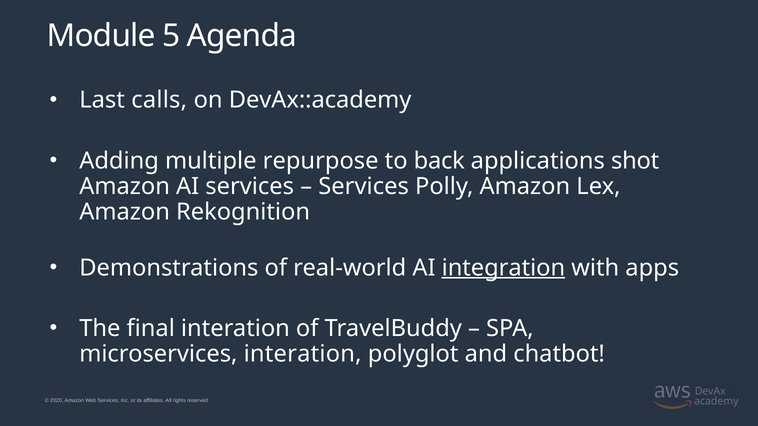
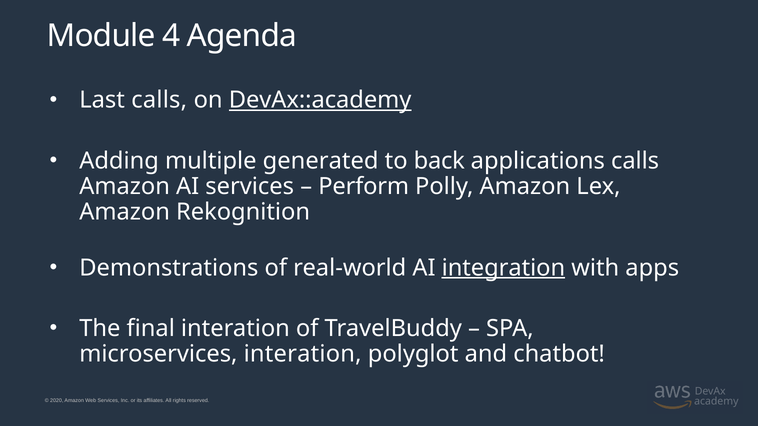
5: 5 -> 4 (171, 36)
DevAx::academy underline: none -> present (320, 100)
repurpose: repurpose -> generated (321, 161)
applications shot: shot -> calls (635, 161)
Services: Services -> Perform (364, 186)
